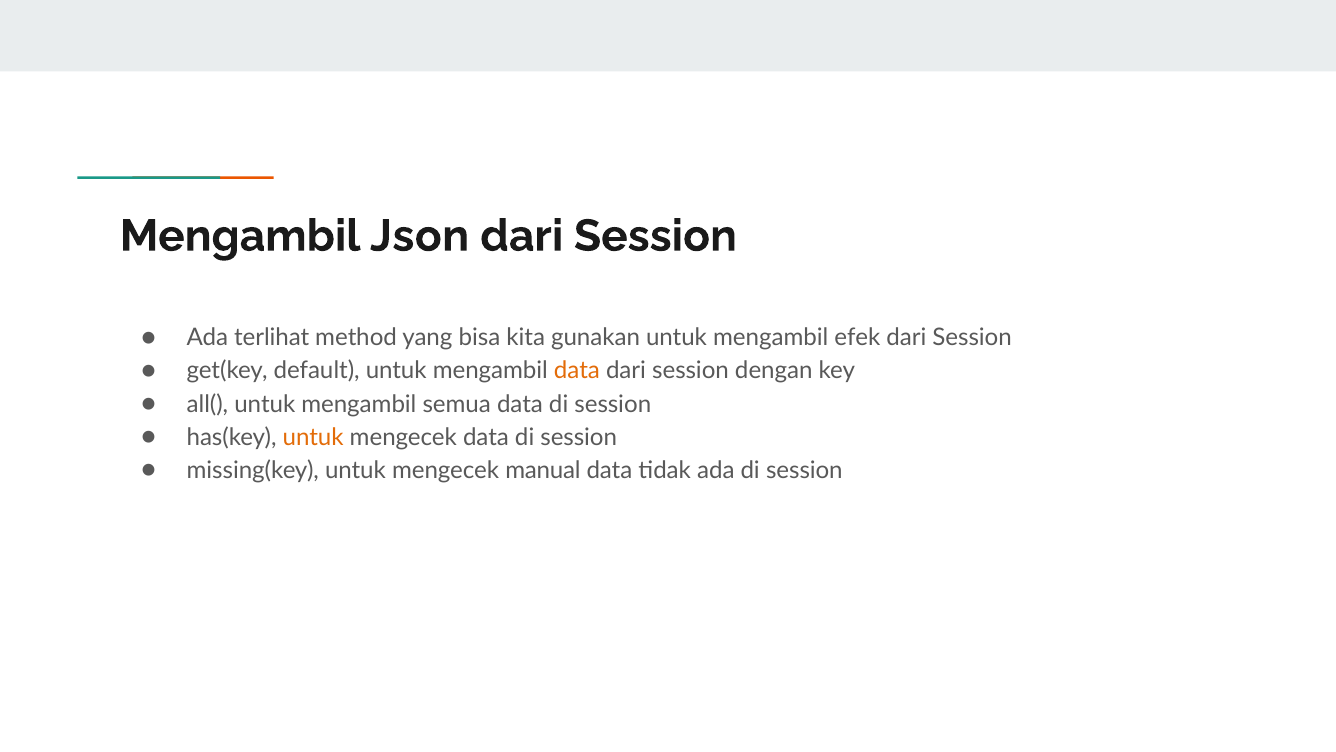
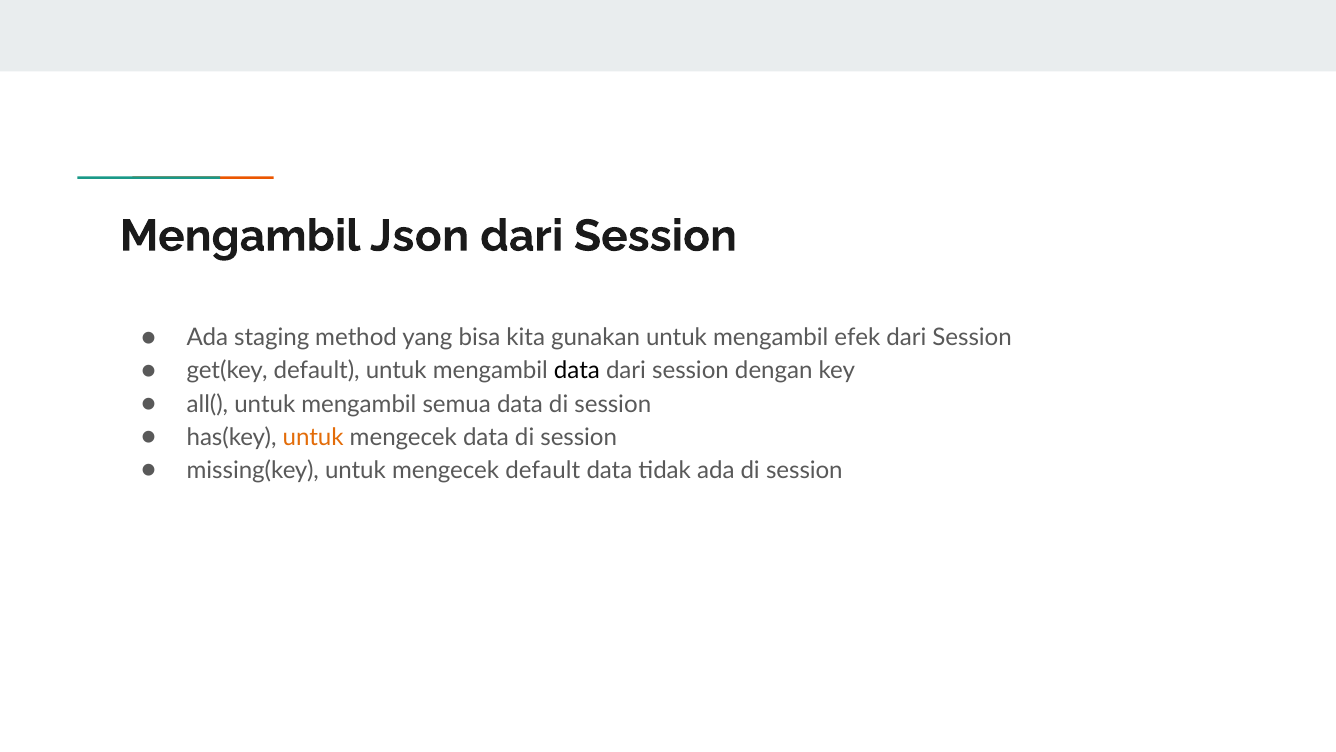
terlihat: terlihat -> staging (272, 338)
data colour: orange -> black (577, 371)
mengecek manual: manual -> default (543, 470)
